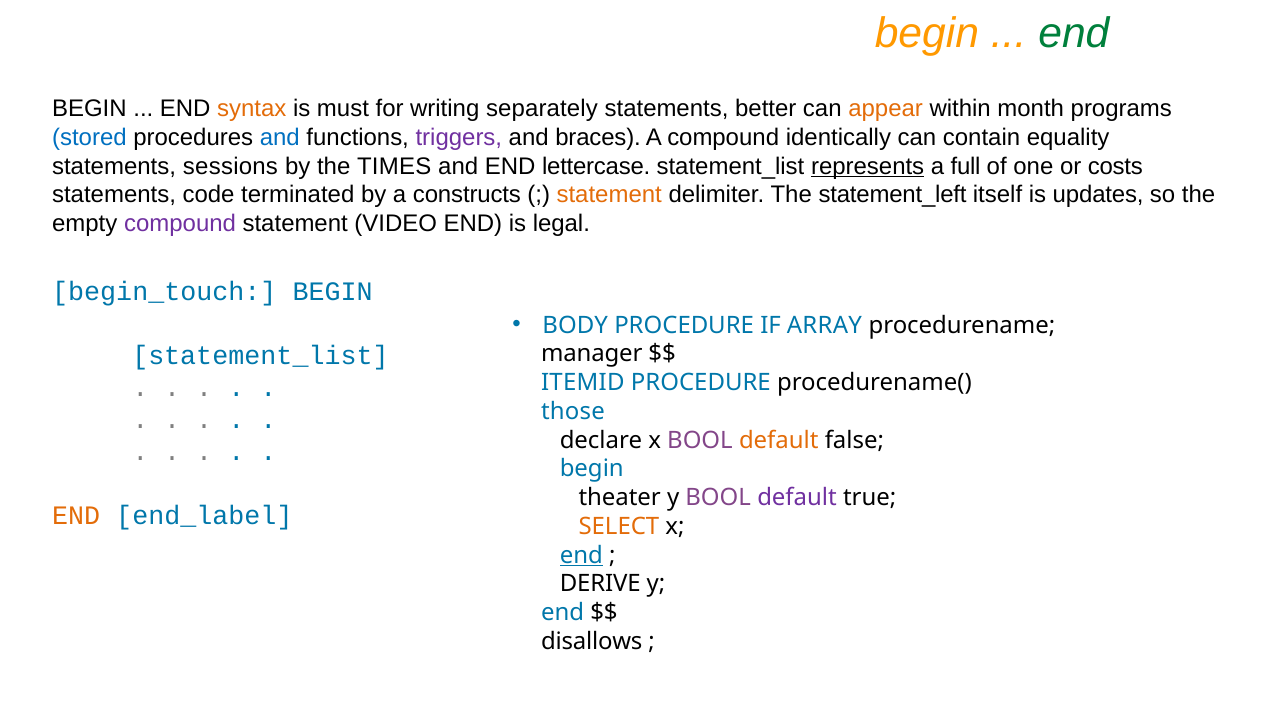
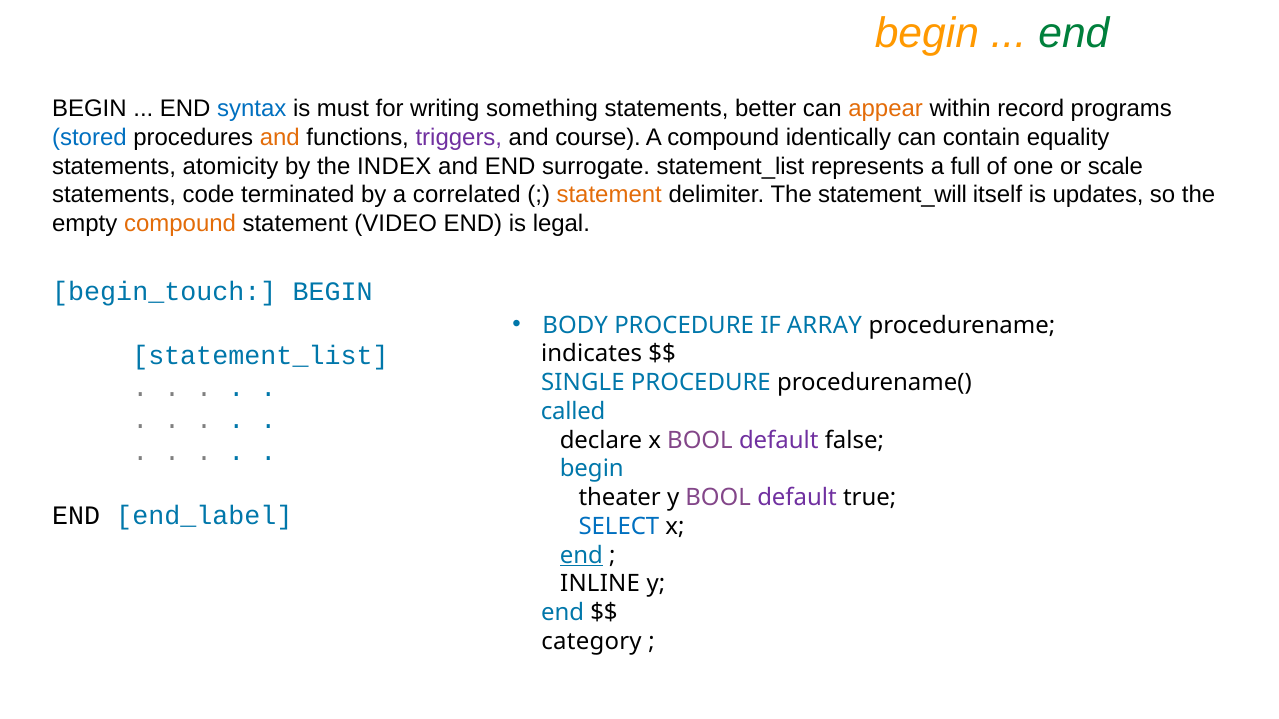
syntax colour: orange -> blue (252, 109)
separately: separately -> something (542, 109)
month: month -> record (1031, 109)
and colour: blue -> orange (280, 137)
braces: braces -> course (598, 137)
sessions: sessions -> atomicity (231, 166)
TIMES: TIMES -> INDEX (394, 166)
lettercase: lettercase -> surrogate (596, 166)
represents underline: present -> none (868, 166)
costs: costs -> scale (1115, 166)
constructs: constructs -> correlated (467, 195)
statement_left: statement_left -> statement_will (893, 195)
compound colour: purple -> orange (180, 224)
manager: manager -> indicates (592, 354)
ITEMID: ITEMID -> SINGLE (583, 383)
those: those -> called (573, 412)
default colour: orange -> purple (779, 440)
END colour: orange -> black (76, 516)
SELECT colour: orange -> blue (619, 527)
DERIVE: DERIVE -> INLINE (600, 584)
disallows: disallows -> category (592, 642)
